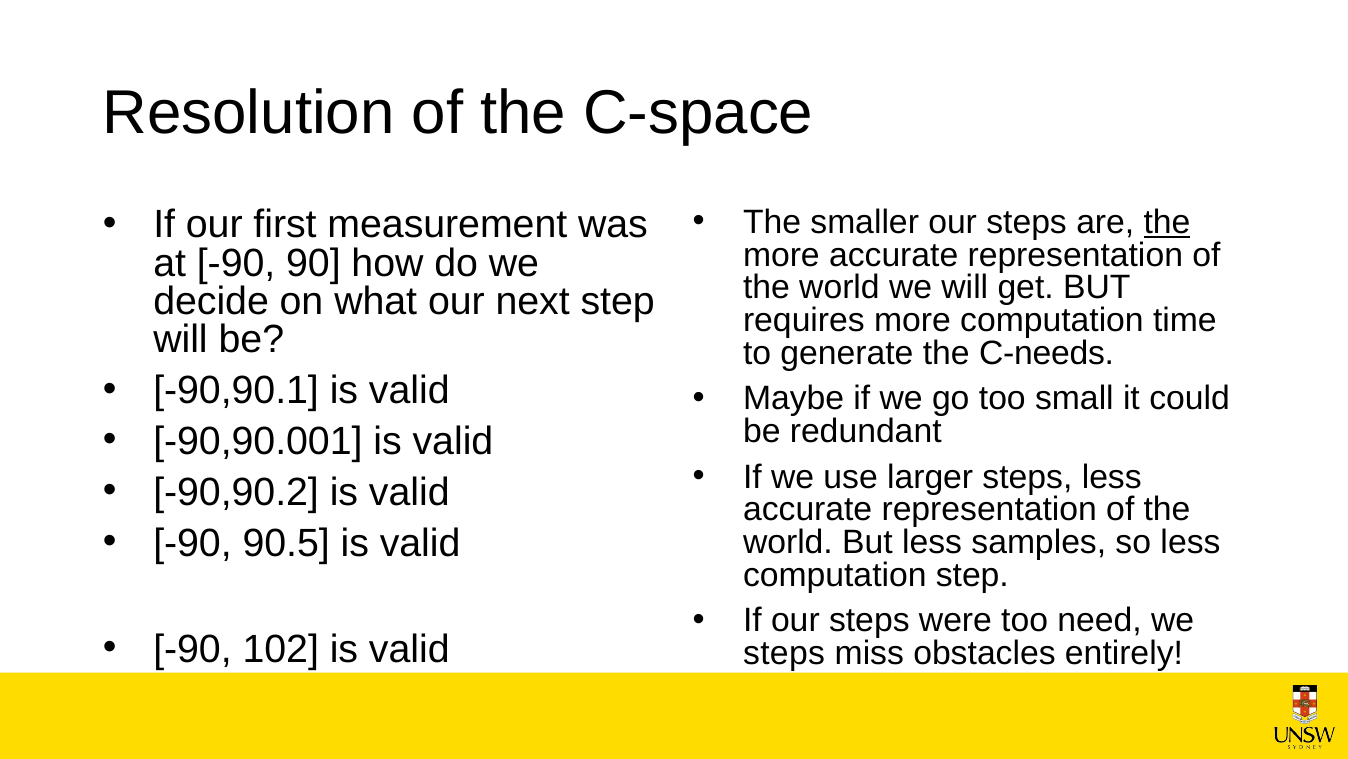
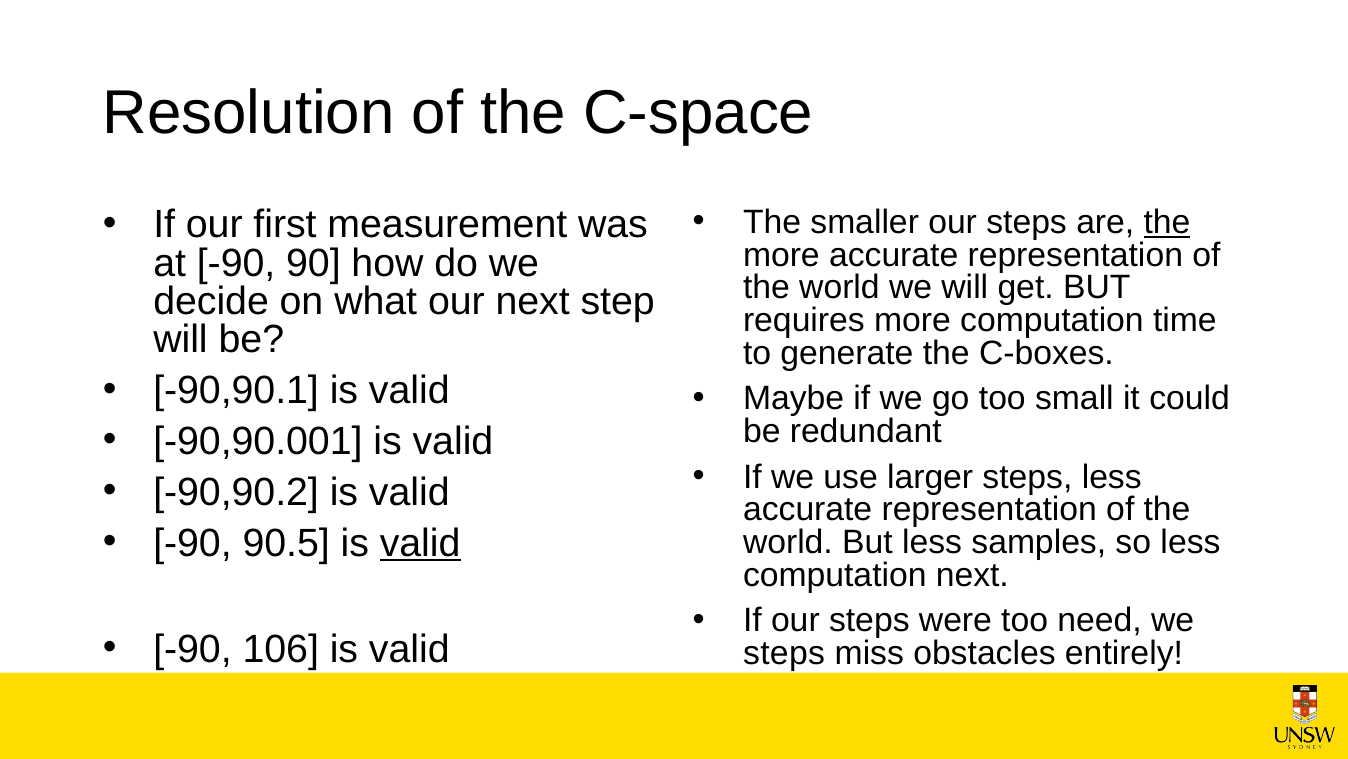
C-needs: C-needs -> C-boxes (1046, 353)
valid underline: none -> present (420, 543)
computation step: step -> next (972, 575)
102: 102 -> 106 (281, 649)
